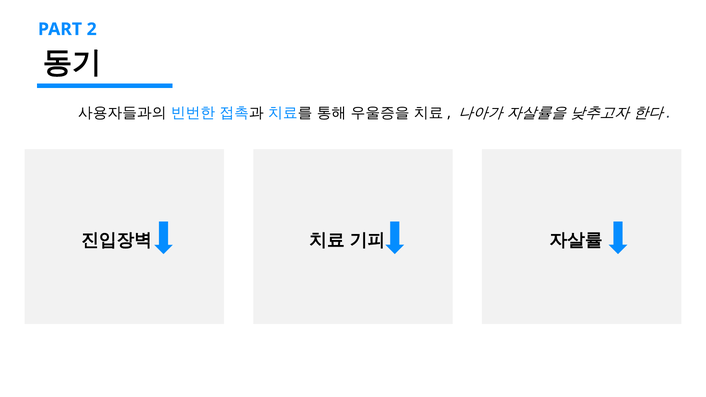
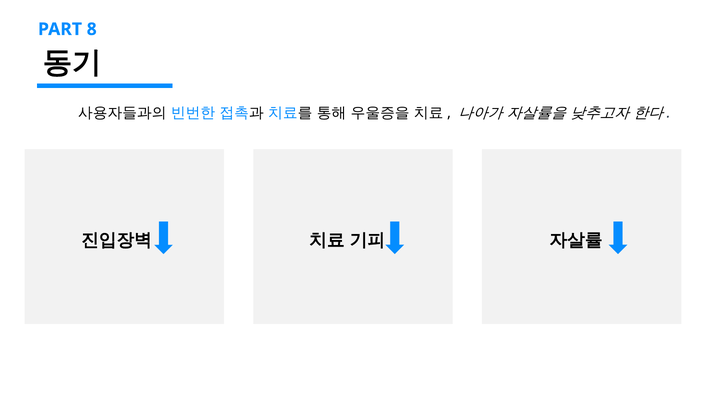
2: 2 -> 8 (92, 29)
